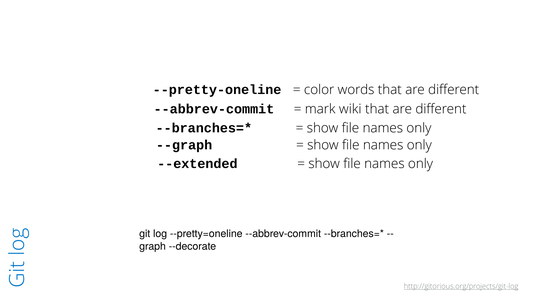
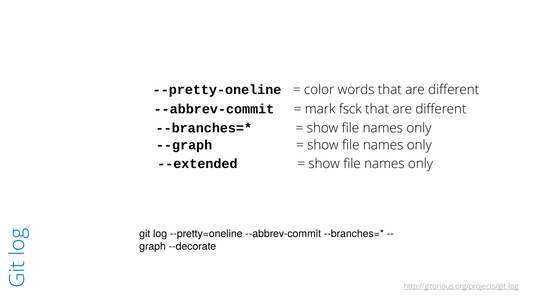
wiki: wiki -> fsck (350, 109)
